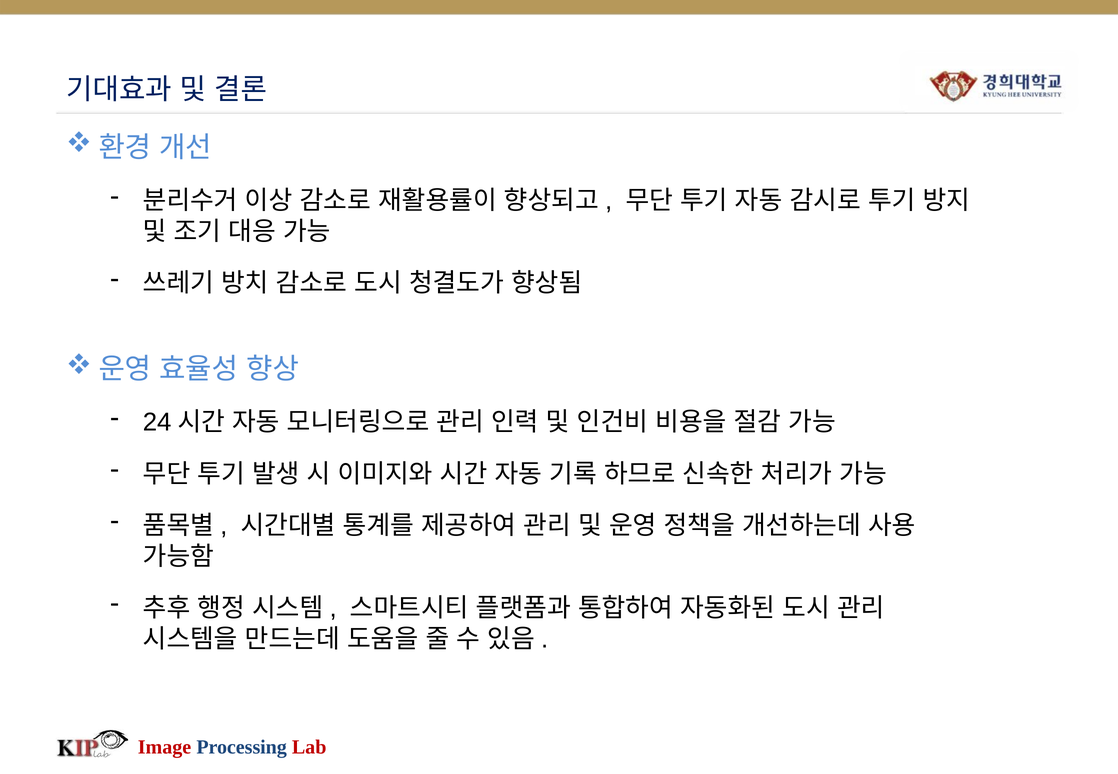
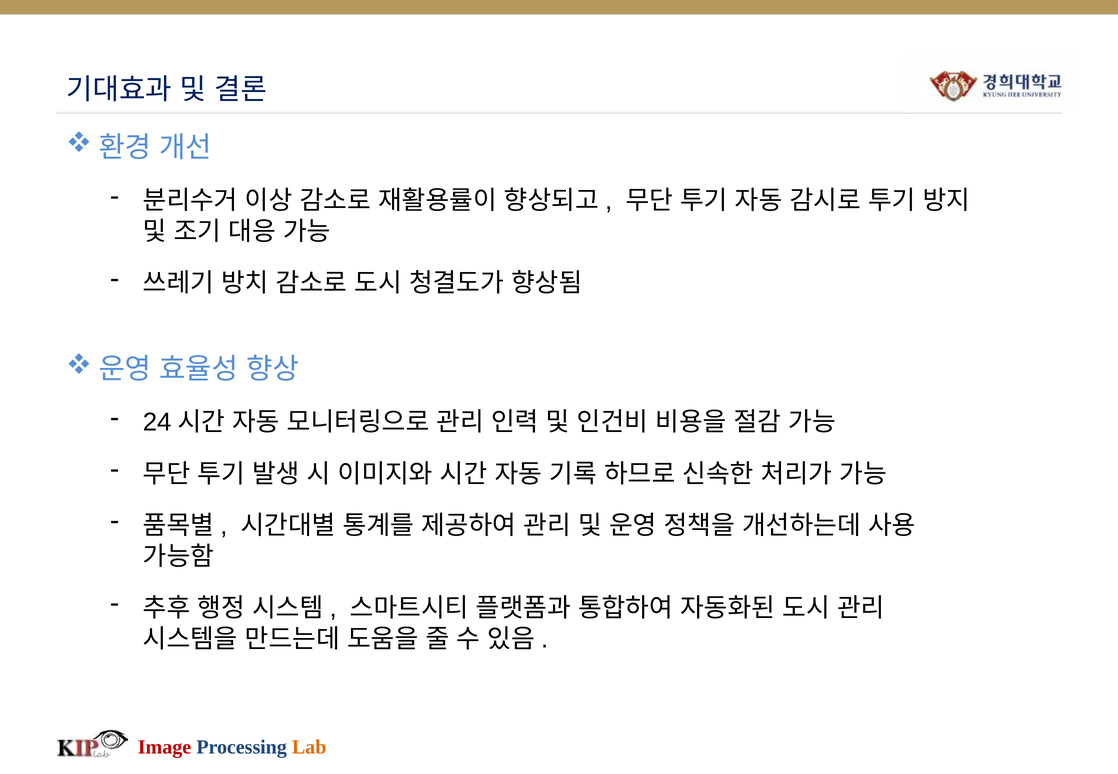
Lab colour: red -> orange (309, 747)
